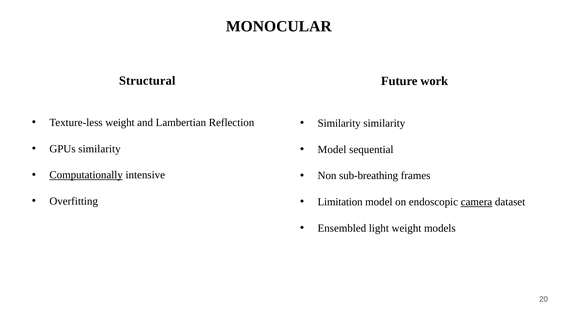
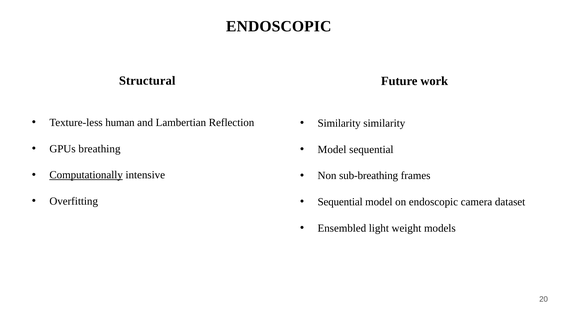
MONOCULAR: MONOCULAR -> ENDOSCOPIC (279, 26)
Texture-less weight: weight -> human (120, 122)
GPUs similarity: similarity -> breathing (99, 149)
Limitation: Limitation -> Sequential (340, 202)
camera underline: present -> none (476, 202)
